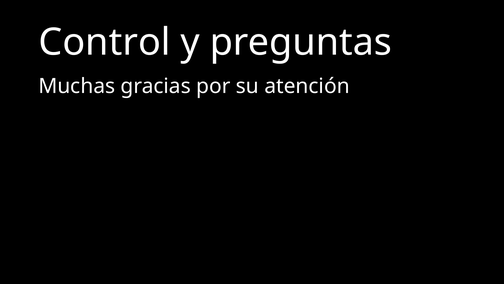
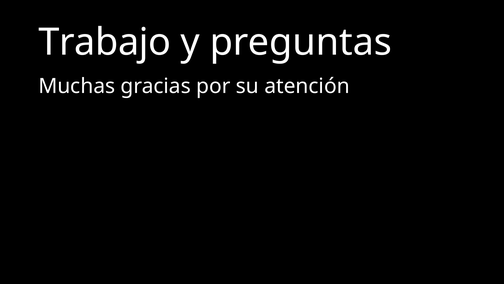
Control: Control -> Trabajo (105, 42)
